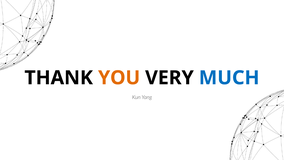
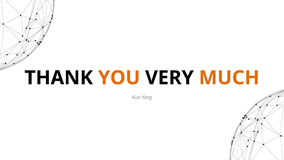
MUCH colour: blue -> orange (229, 78)
